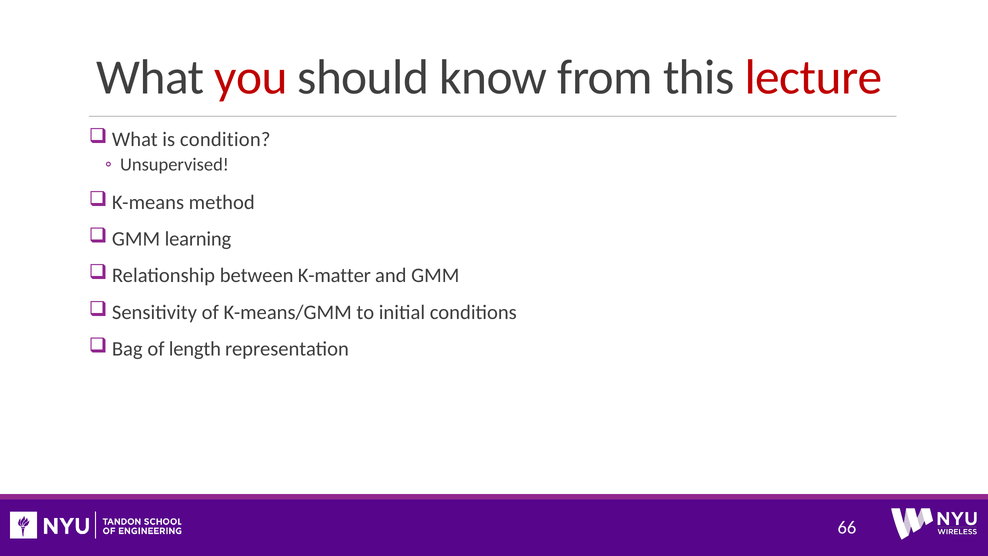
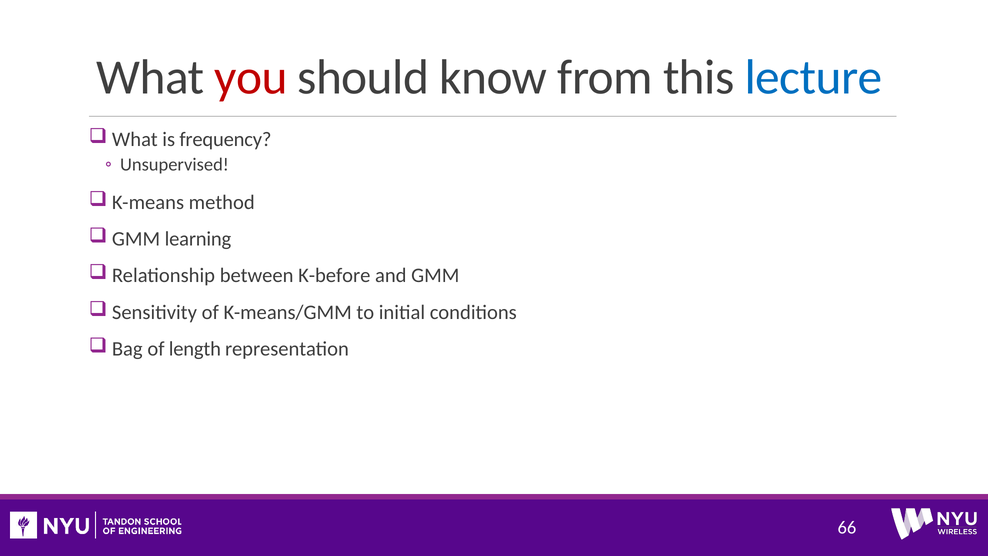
lecture colour: red -> blue (814, 77)
condition: condition -> frequency (225, 139)
K-matter: K-matter -> K-before (334, 276)
